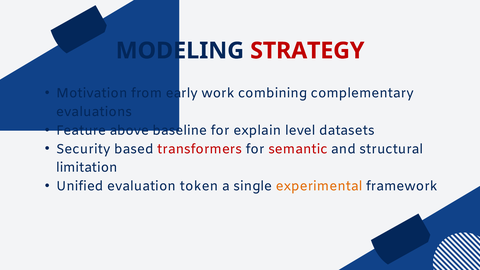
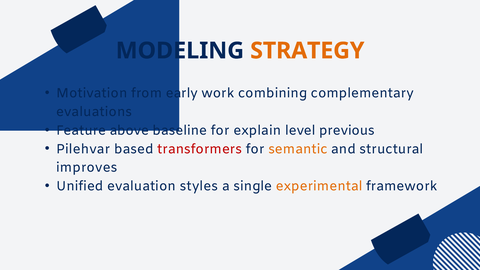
STRATEGY colour: red -> orange (307, 51)
datasets: datasets -> previous (347, 130)
Security: Security -> Pilehvar (83, 149)
semantic colour: red -> orange (298, 149)
limitation: limitation -> improves (87, 168)
token: token -> styles (199, 186)
